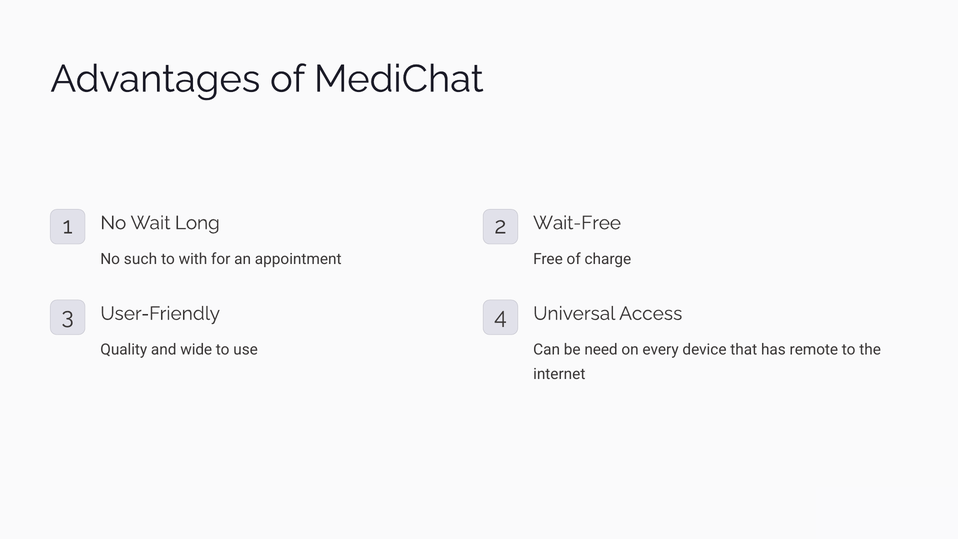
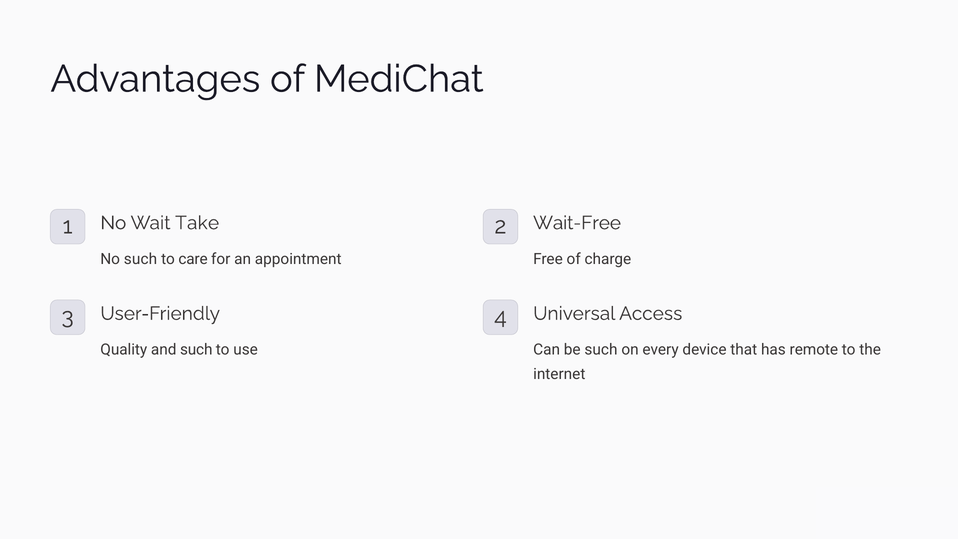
Long: Long -> Take (197, 223)
with: with -> care (193, 259)
and wide: wide -> such (196, 350)
be need: need -> such (601, 350)
